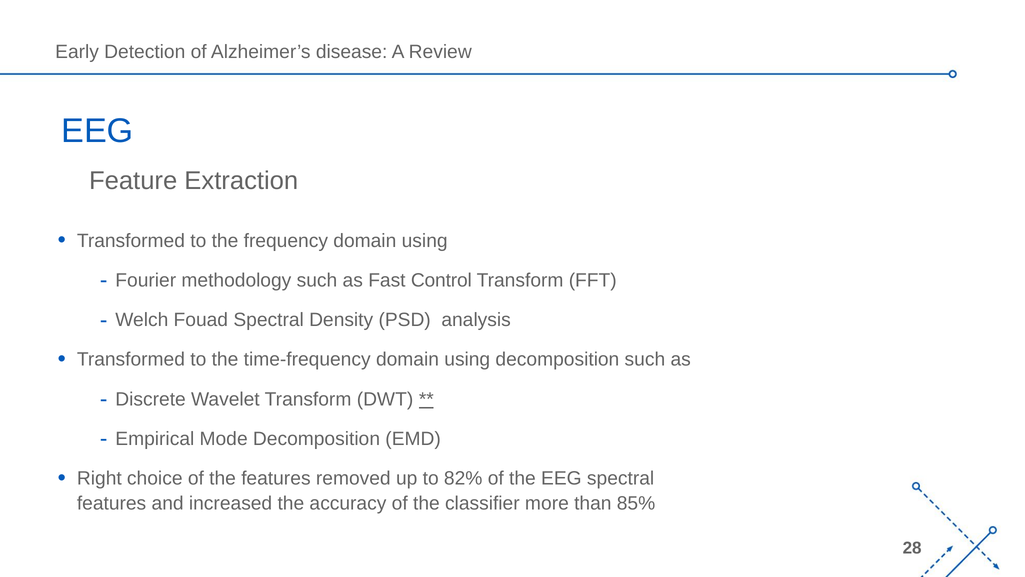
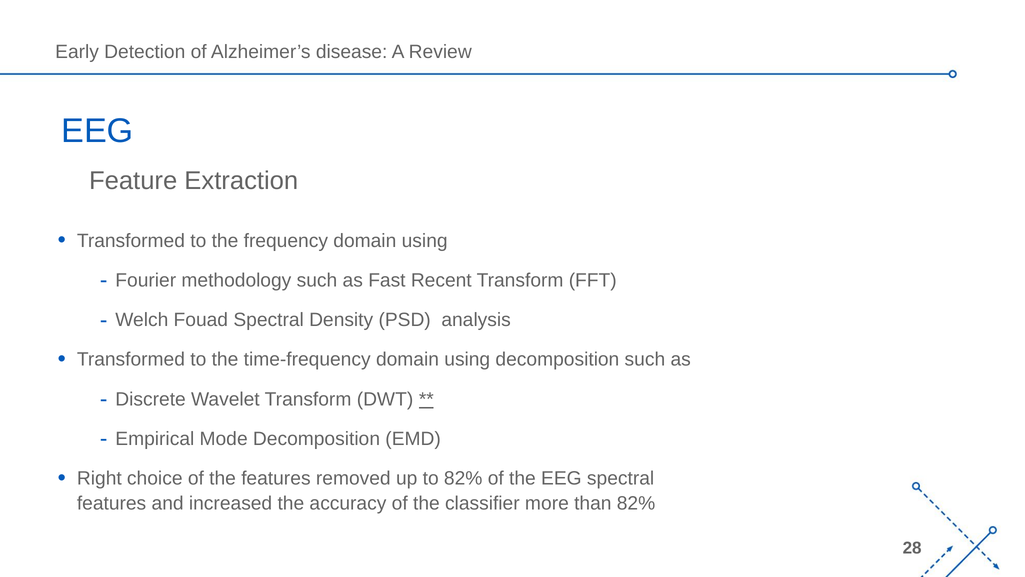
Control: Control -> Recent (441, 280)
than 85%: 85% -> 82% (636, 503)
